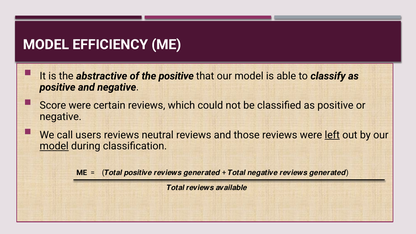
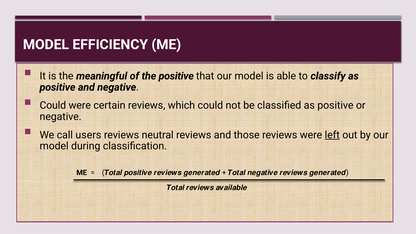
abstractive: abstractive -> meaningful (102, 76)
Score: Score -> Could (53, 105)
model underline: present -> none (54, 146)
